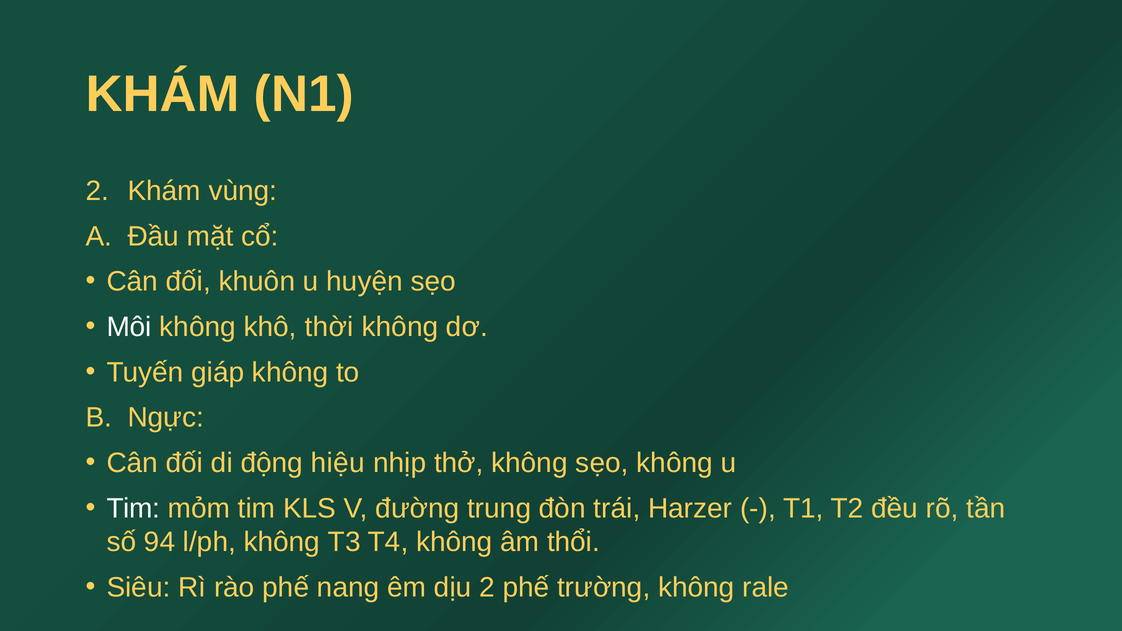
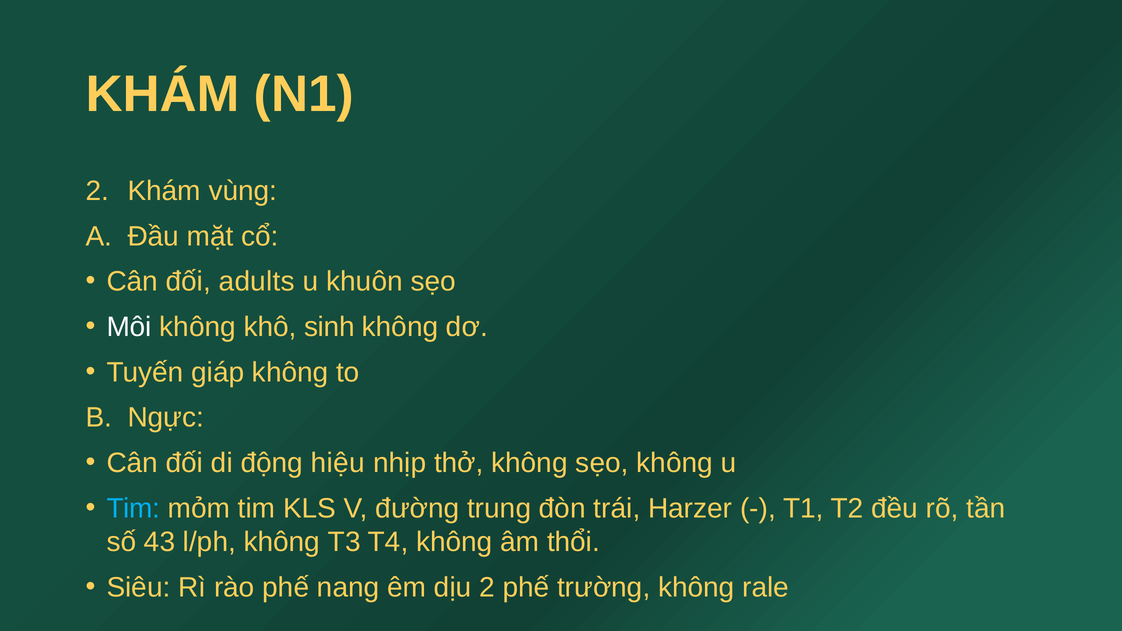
khuôn: khuôn -> adults (257, 282)
huyện: huyện -> khuôn (365, 282)
thời: thời -> sinh (329, 327)
Tim colour: white -> light blue (133, 508)
94: 94 -> 43 (160, 542)
